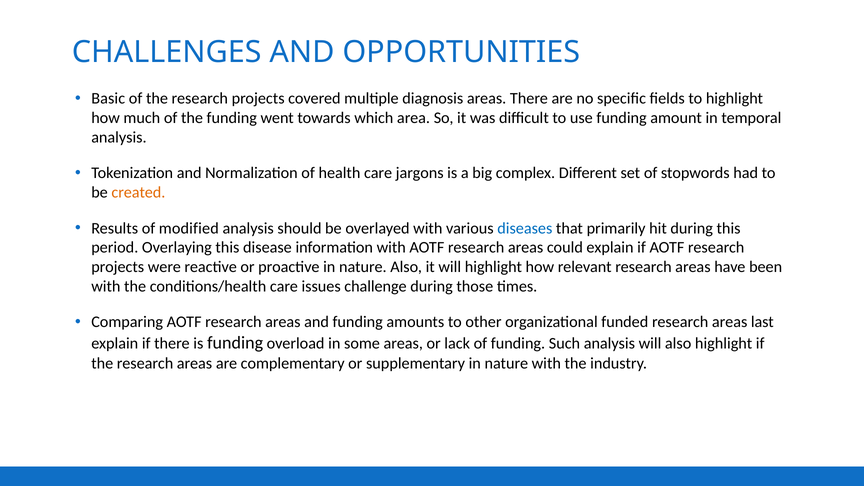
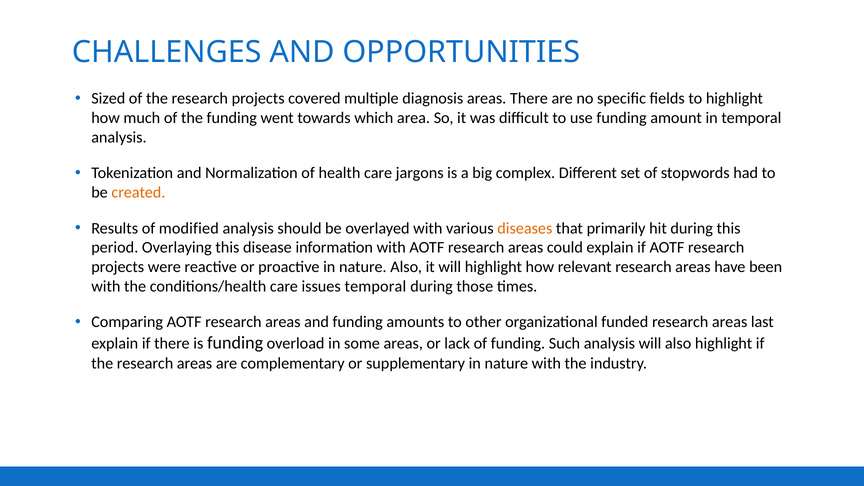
Basic: Basic -> Sized (108, 99)
diseases colour: blue -> orange (525, 228)
issues challenge: challenge -> temporal (375, 286)
